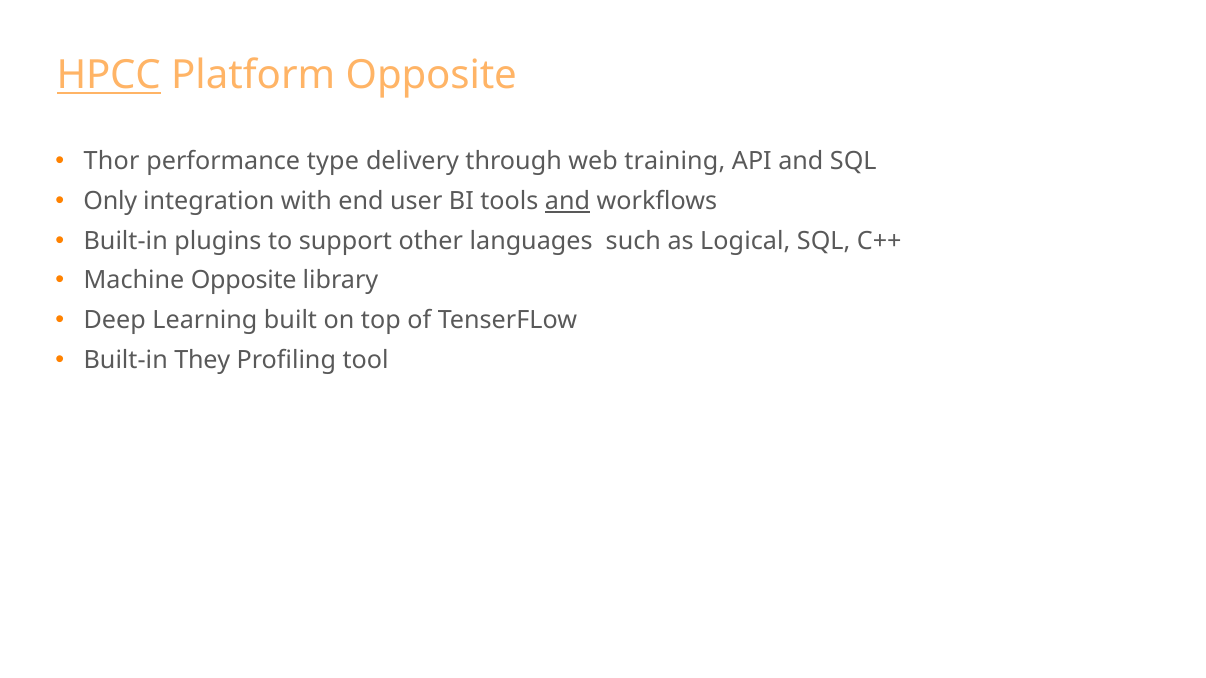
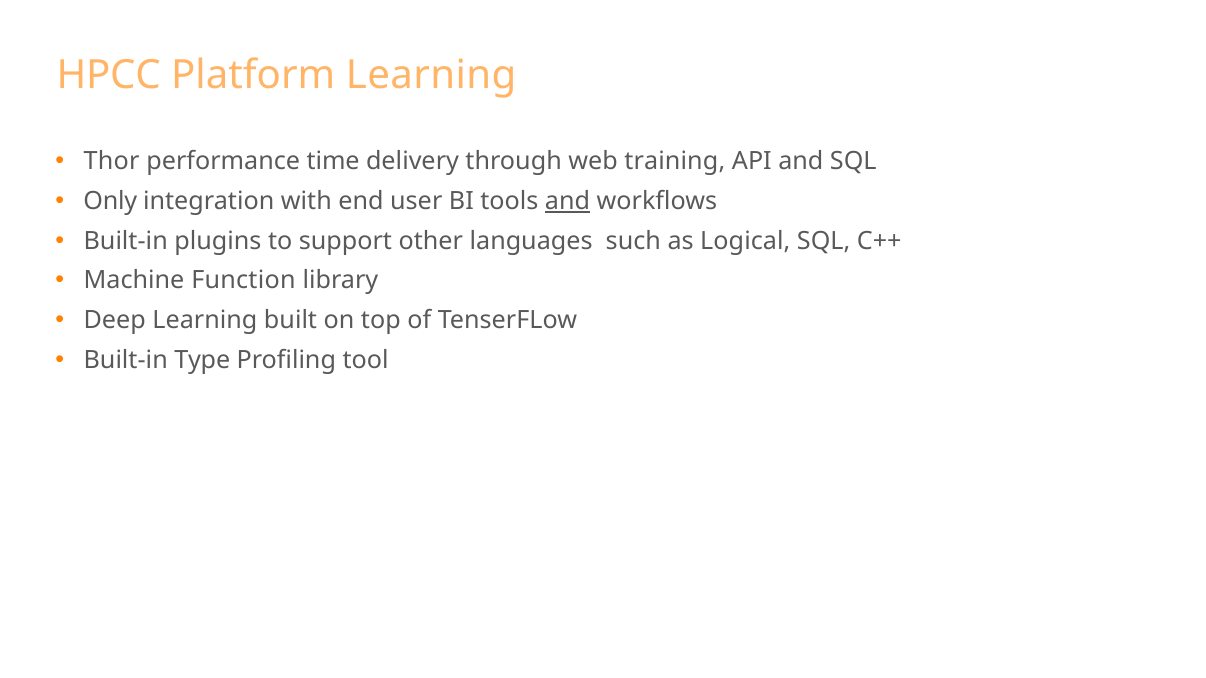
HPCC underline: present -> none (109, 76)
Platform Opposite: Opposite -> Learning (431, 76)
type: type -> time (333, 161)
Machine Opposite: Opposite -> Function (243, 281)
They: They -> Type (202, 360)
